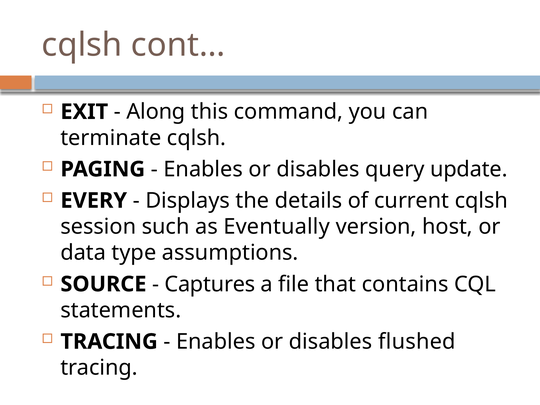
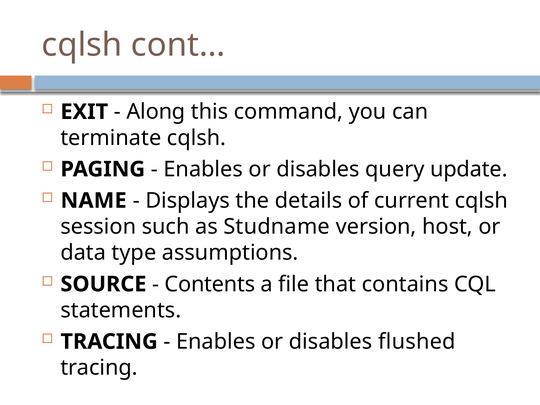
EVERY: EVERY -> NAME (94, 201)
Eventually: Eventually -> Studname (277, 227)
Captures: Captures -> Contents (210, 284)
